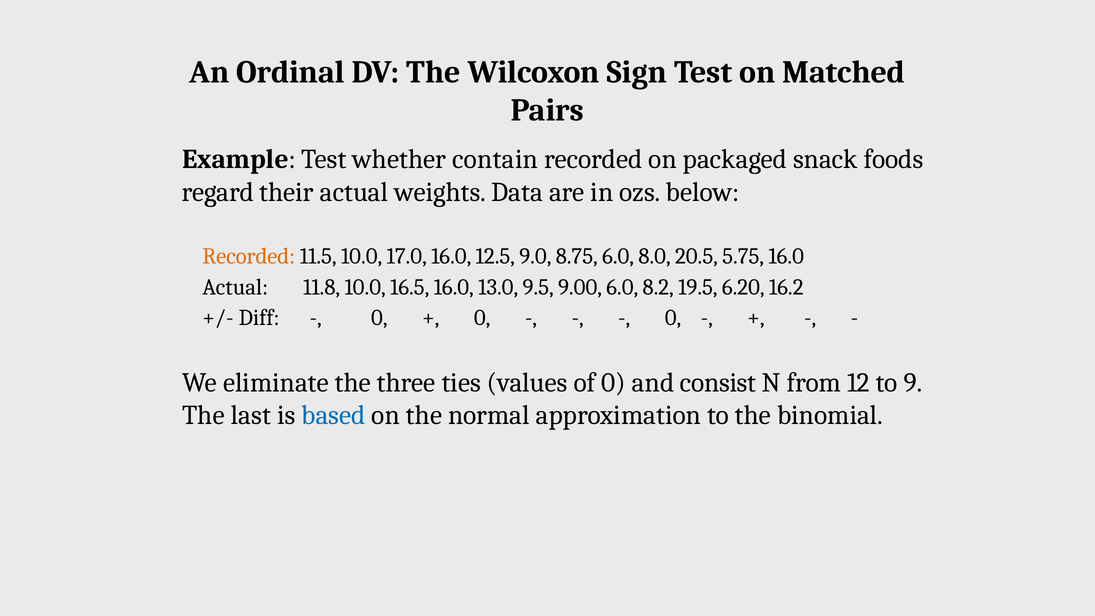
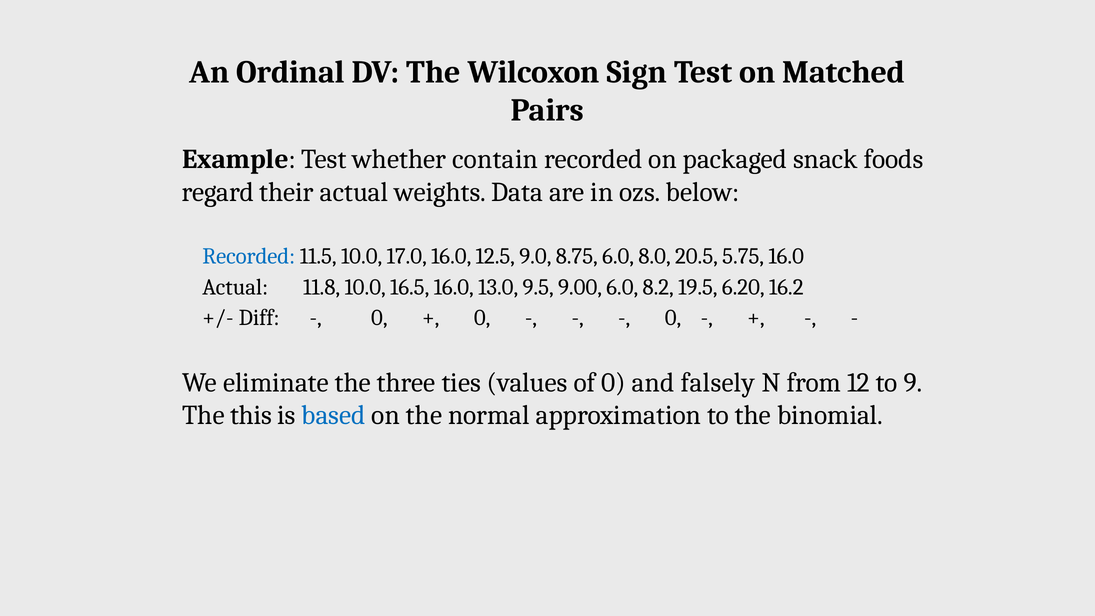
Recorded colour: orange -> blue (249, 256)
consist: consist -> falsely (718, 383)
last: last -> this (251, 415)
